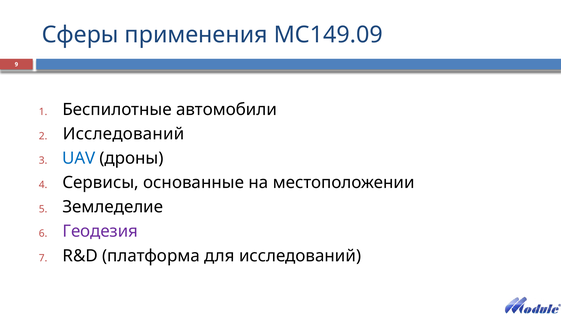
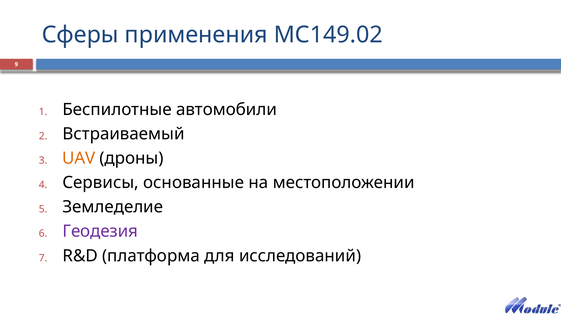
МС149.09: МС149.09 -> МС149.02 (328, 35)
Исследований: Исследований -> Встраиваемый (124, 134)
UAV colour: blue -> orange (79, 158)
